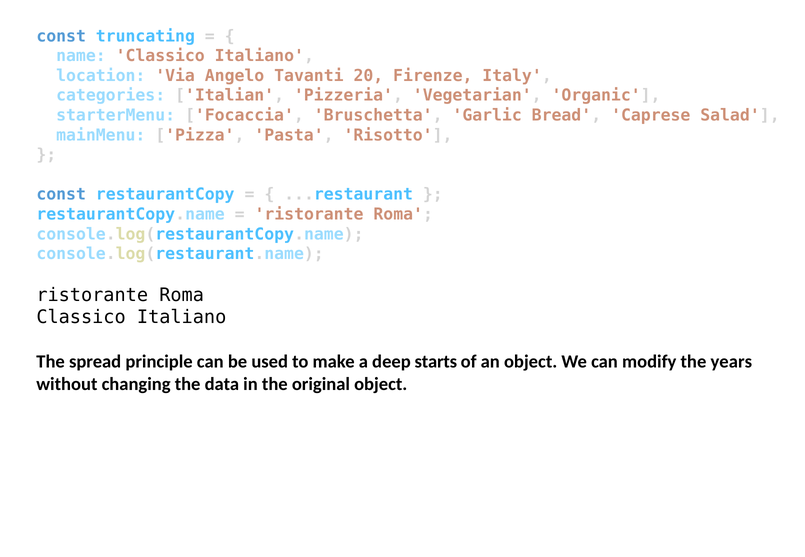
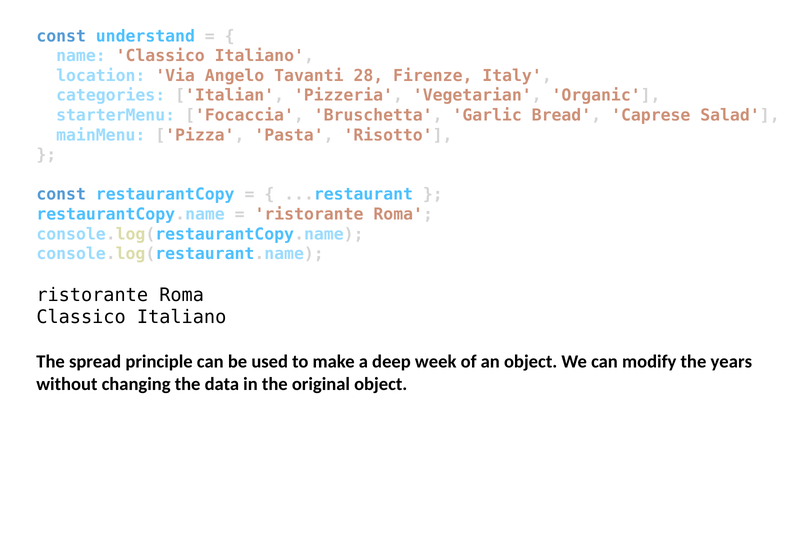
truncating: truncating -> understand (145, 36)
20: 20 -> 28 (368, 76)
starts: starts -> week (436, 362)
